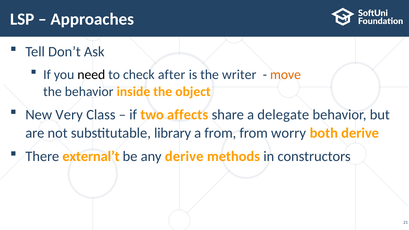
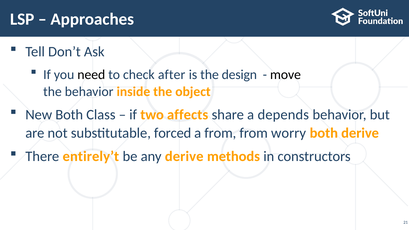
writer: writer -> design (239, 75)
move colour: orange -> black (285, 75)
New Very: Very -> Both (69, 115)
delegate: delegate -> depends (283, 115)
library: library -> forced (173, 133)
external’t: external’t -> entirely’t (91, 156)
